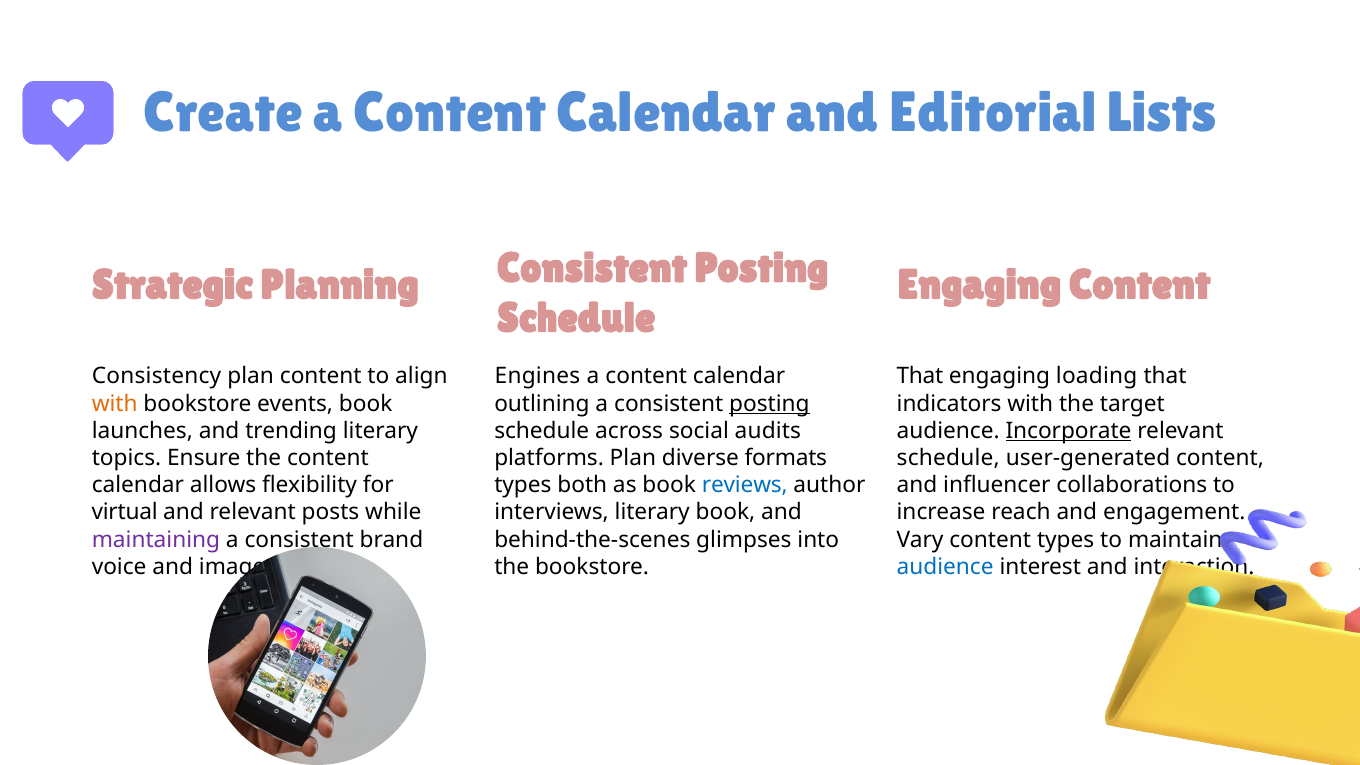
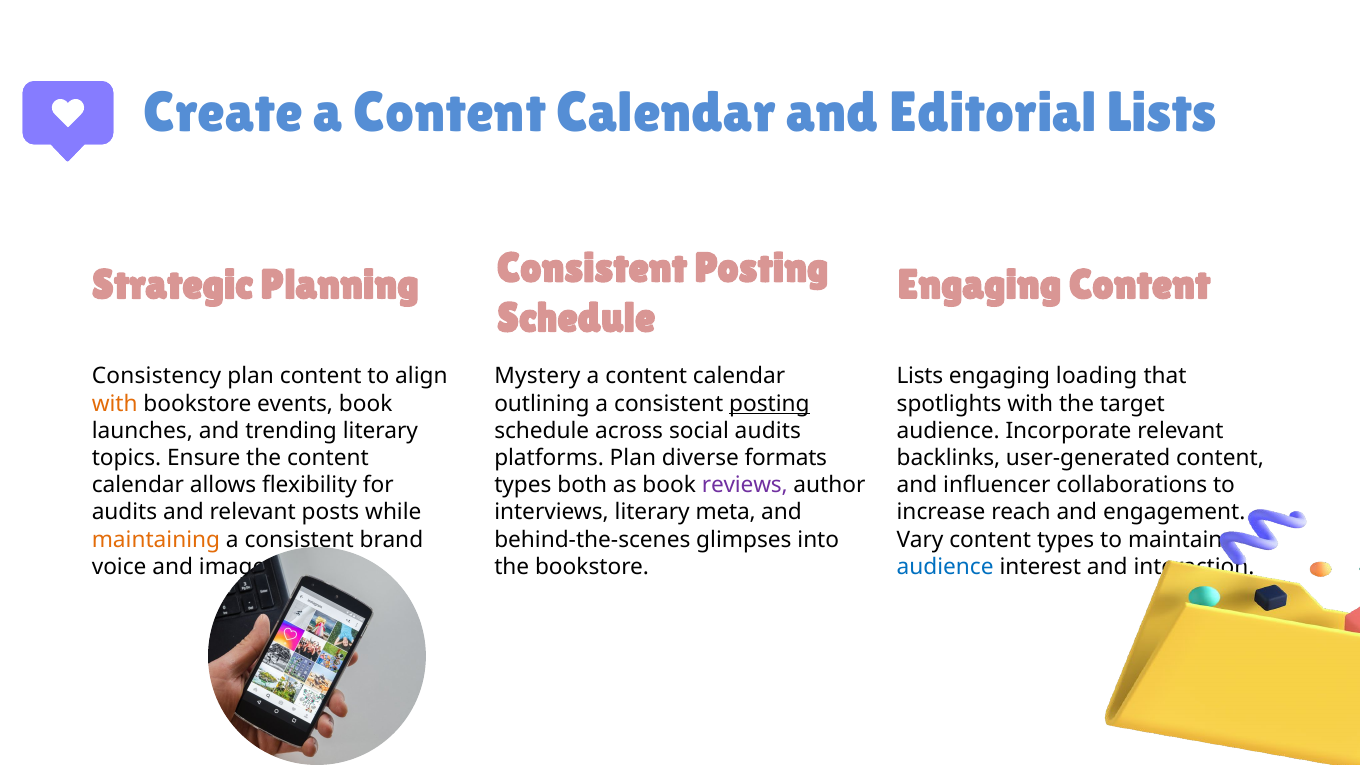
Engines: Engines -> Mystery (537, 376)
That: That -> Lists (920, 376)
indicators: indicators -> spotlights (949, 404)
Incorporate underline: present -> none (1069, 431)
schedule: schedule -> backlinks (948, 458)
reviews colour: blue -> purple (745, 485)
virtual: virtual -> audits (125, 512)
literary book: book -> meta (726, 512)
maintaining colour: purple -> orange (156, 540)
